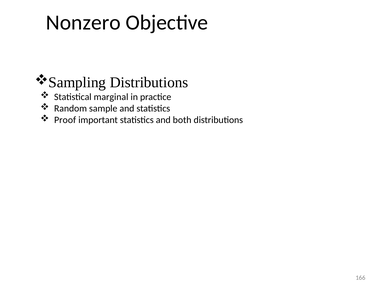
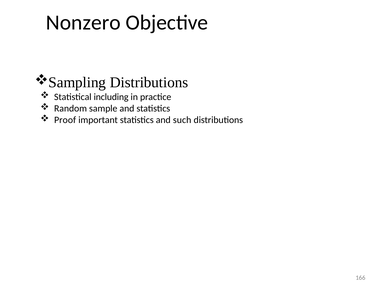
marginal: marginal -> including (111, 97)
both: both -> such (182, 120)
